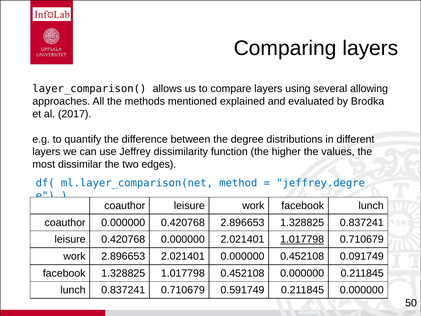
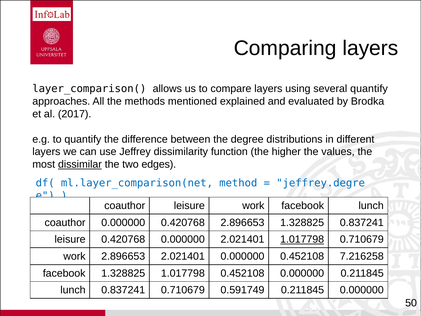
several allowing: allowing -> quantify (369, 89)
dissimilar underline: none -> present (80, 164)
0.091749: 0.091749 -> 7.216258 (362, 256)
